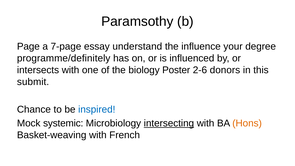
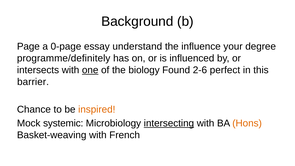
Paramsothy: Paramsothy -> Background (137, 21)
7-page: 7-page -> 0-page (66, 46)
one underline: none -> present (90, 70)
Poster: Poster -> Found (176, 70)
donors: donors -> perfect (225, 70)
submit: submit -> barrier (33, 82)
inspired colour: blue -> orange (97, 109)
